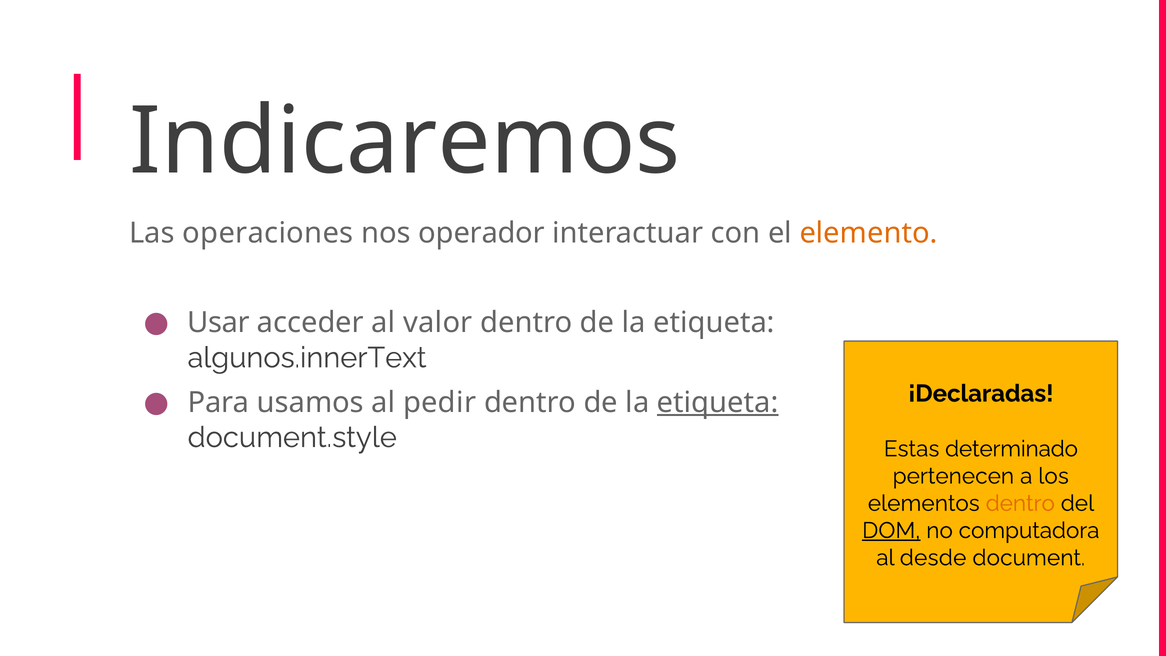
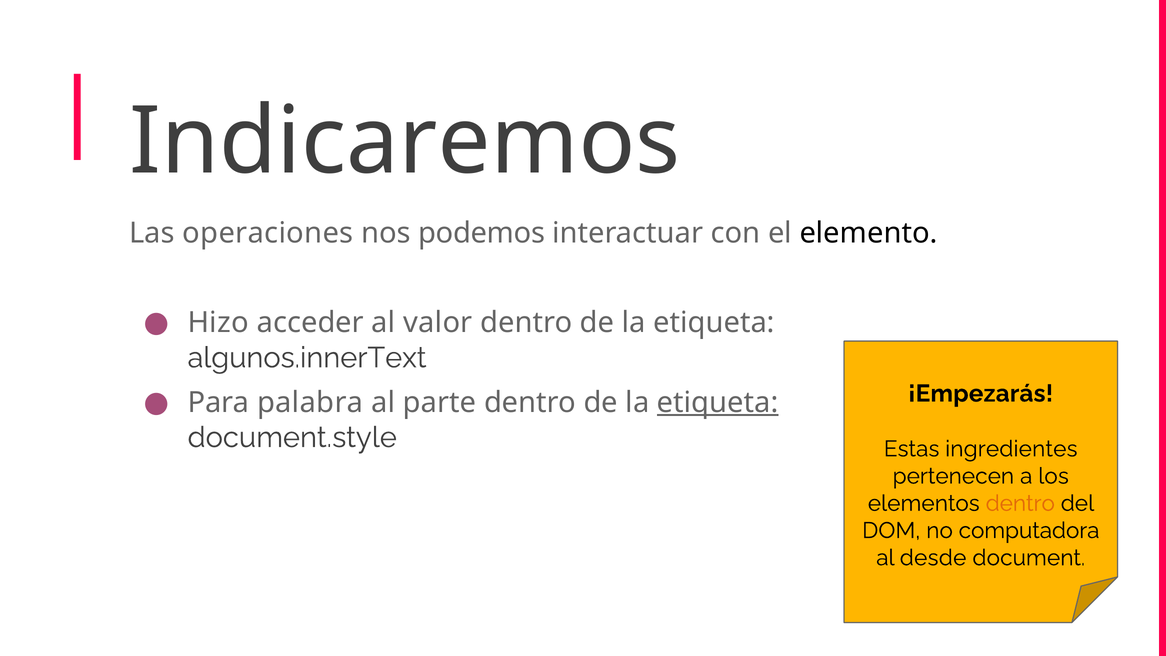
operador: operador -> podemos (482, 233)
elemento colour: orange -> black (869, 233)
Usar: Usar -> Hizo (218, 323)
¡Declaradas: ¡Declaradas -> ¡Empezarás (981, 394)
usamos: usamos -> palabra (310, 402)
pedir: pedir -> parte (440, 402)
determinado: determinado -> ingredientes (1011, 449)
DOM underline: present -> none (891, 530)
